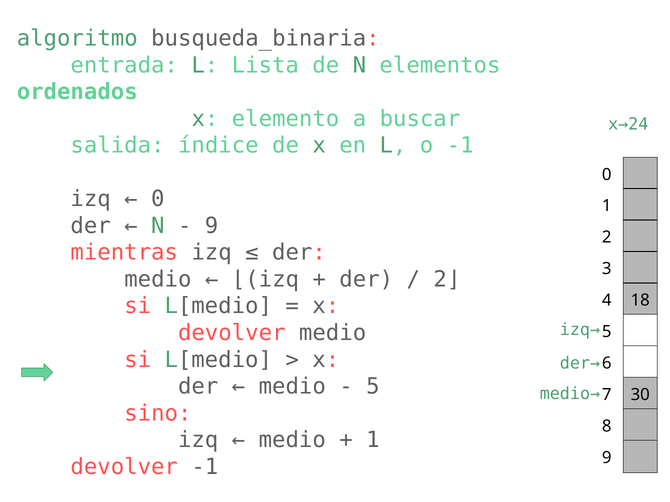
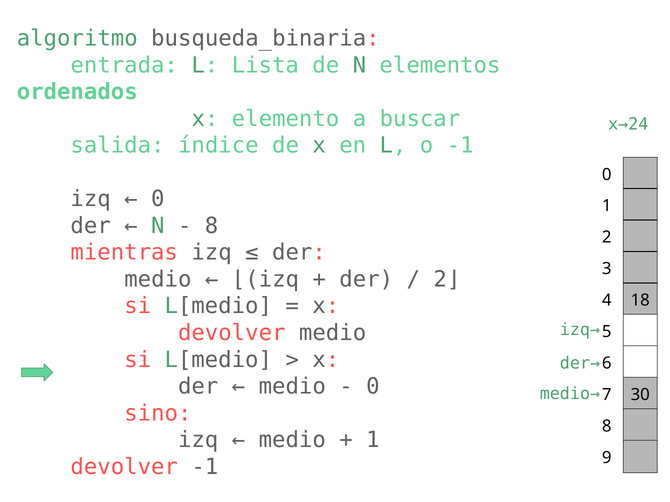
9: 9 -> 8 (212, 226)
5: 5 -> 0 (373, 387)
